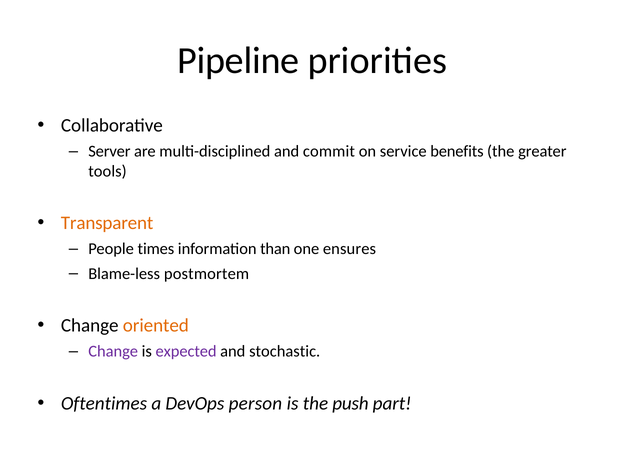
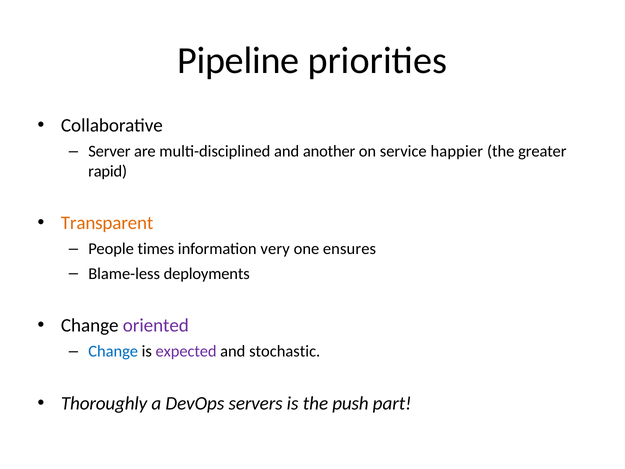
commit: commit -> another (329, 151)
benefits: benefits -> happier (457, 151)
tools: tools -> rapid (108, 171)
than: than -> very (275, 249)
postmortem: postmortem -> deployments (207, 274)
oriented colour: orange -> purple (156, 325)
Change colour: purple -> blue (113, 351)
Oftentimes: Oftentimes -> Thoroughly (104, 403)
person: person -> servers (256, 403)
